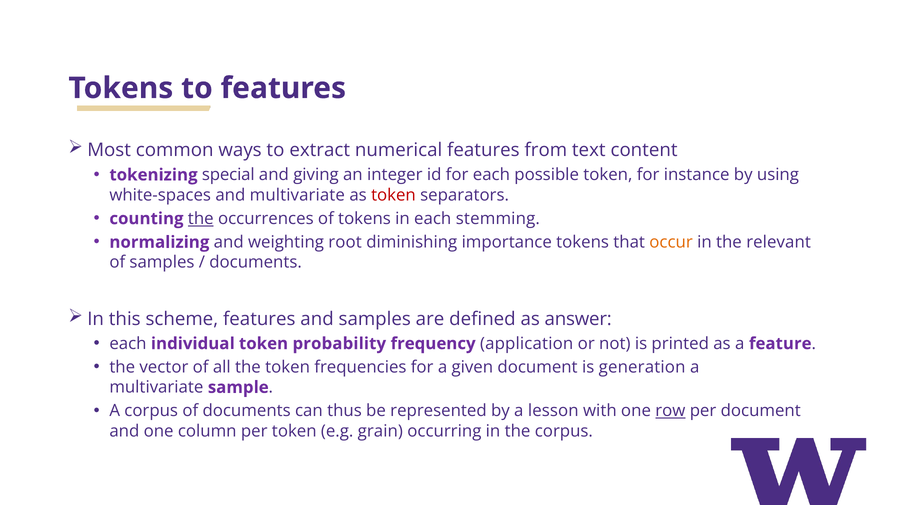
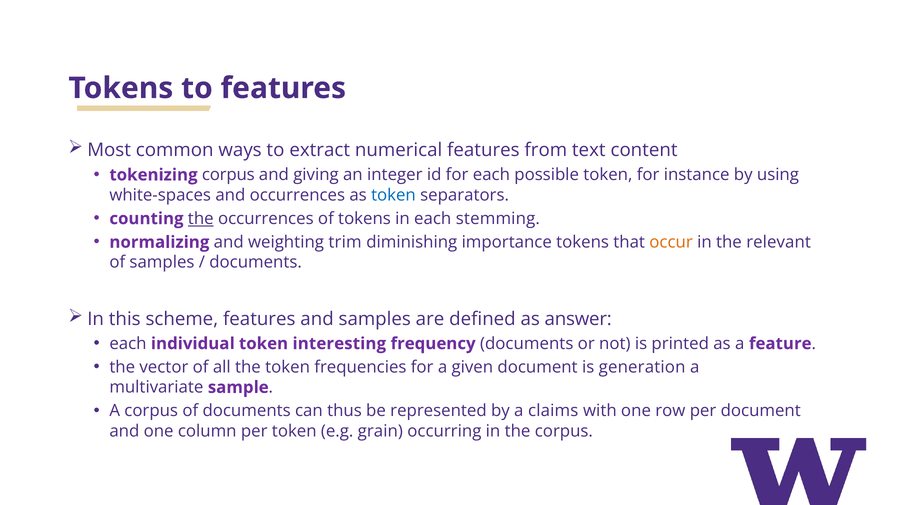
tokenizing special: special -> corpus (228, 175)
and multivariate: multivariate -> occurrences (297, 195)
token colour: red -> blue (393, 195)
root: root -> trim (345, 242)
probability: probability -> interesting (339, 344)
frequency application: application -> documents (527, 344)
lesson: lesson -> claims (553, 411)
row underline: present -> none (670, 411)
